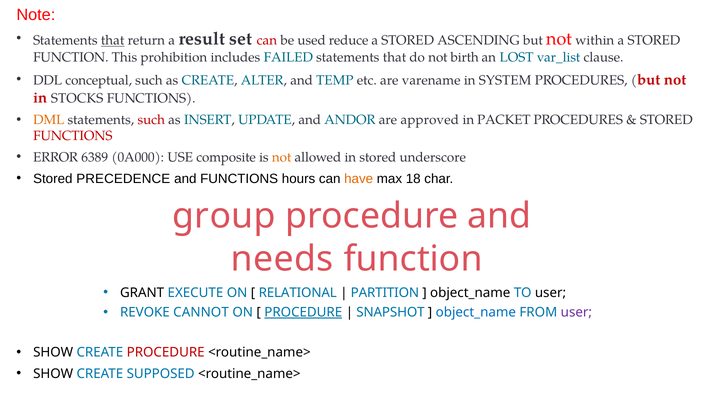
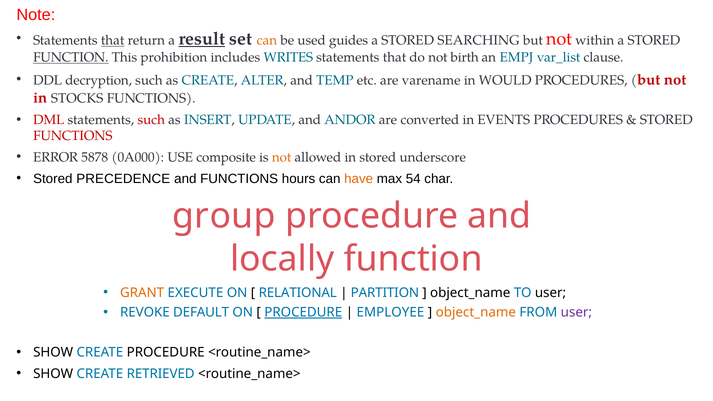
result underline: none -> present (202, 39)
can colour: red -> orange (267, 41)
reduce: reduce -> guides (349, 41)
ASCENDING: ASCENDING -> SEARCHING (478, 41)
FUNCTION underline: none -> present (71, 57)
FAILED: FAILED -> WRITES (288, 57)
LOST: LOST -> EMPJ (517, 57)
conceptual: conceptual -> decryption (99, 80)
SYSTEM: SYSTEM -> WOULD (505, 80)
DML colour: orange -> red (49, 120)
approved: approved -> converted (430, 120)
PACKET: PACKET -> EVENTS (504, 120)
6389: 6389 -> 5878 (95, 157)
18: 18 -> 54 (413, 179)
needs: needs -> locally (282, 259)
GRANT colour: black -> orange (142, 293)
CANNOT: CANNOT -> DEFAULT (201, 312)
SNAPSHOT: SNAPSHOT -> EMPLOYEE (390, 312)
object_name colour: blue -> orange (476, 312)
PROCEDURE colour: red -> black (166, 352)
SUPPOSED: SUPPOSED -> RETRIEVED (161, 374)
